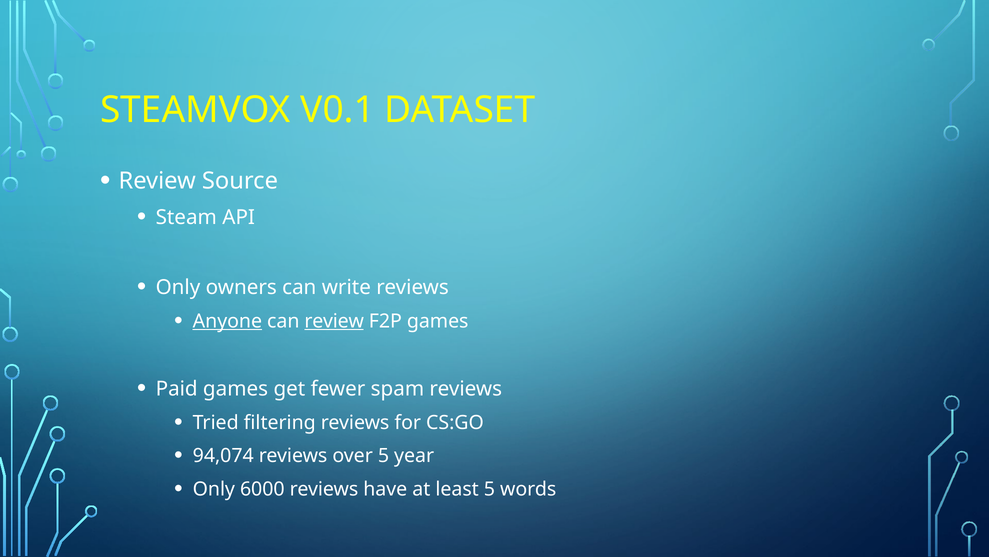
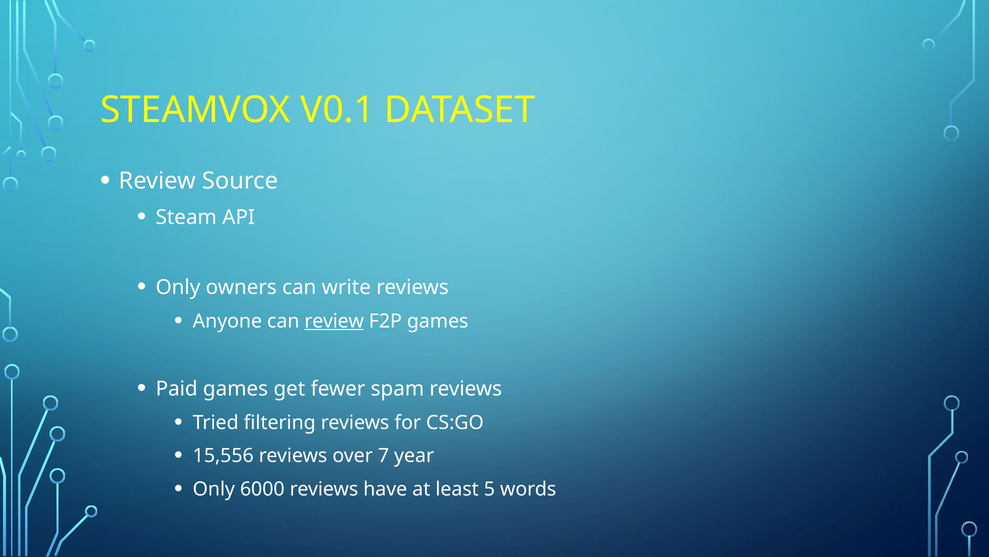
Anyone underline: present -> none (227, 321)
94,074: 94,074 -> 15,556 (223, 455)
over 5: 5 -> 7 (383, 455)
